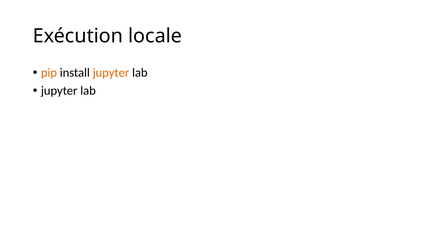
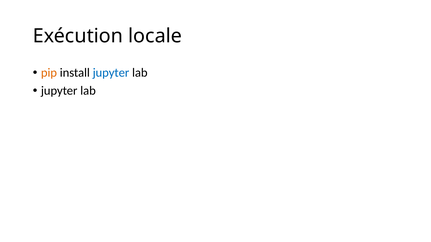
jupyter colour: orange -> blue (111, 73)
